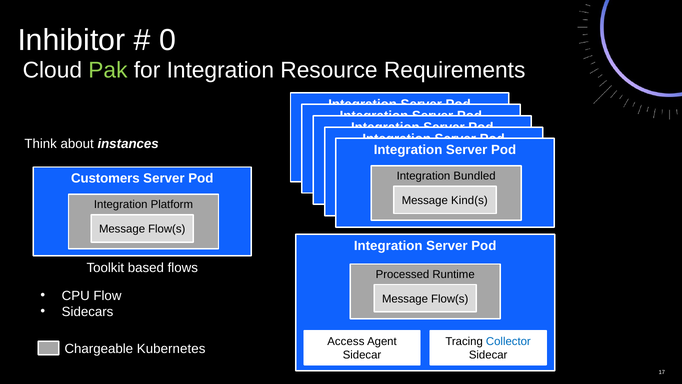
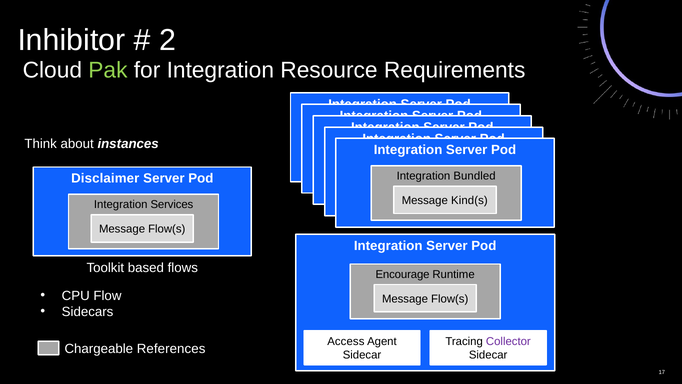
0: 0 -> 2 (167, 40)
Customers: Customers -> Disclaimer (105, 178)
Platform: Platform -> Services (172, 204)
Processed: Processed -> Encourage (403, 274)
Collector colour: blue -> purple (508, 341)
Kubernetes: Kubernetes -> References (171, 349)
